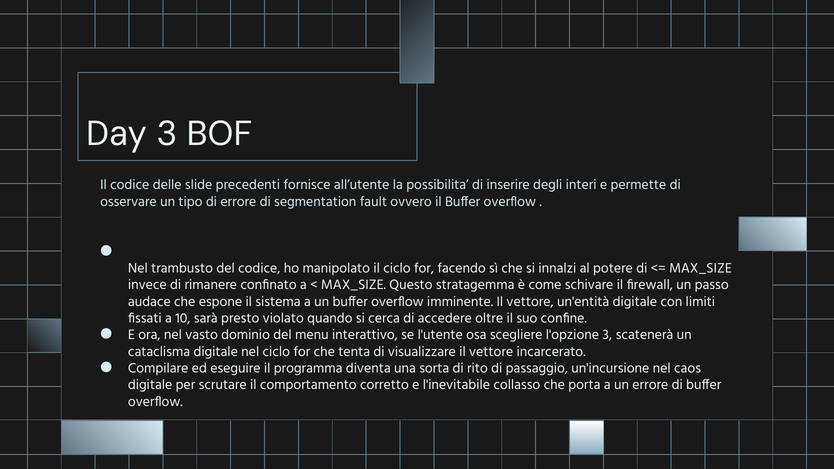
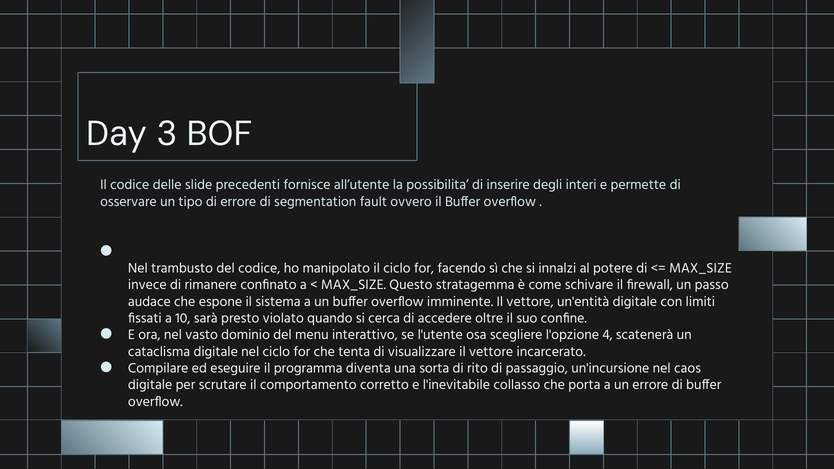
l'opzione 3: 3 -> 4 (607, 335)
